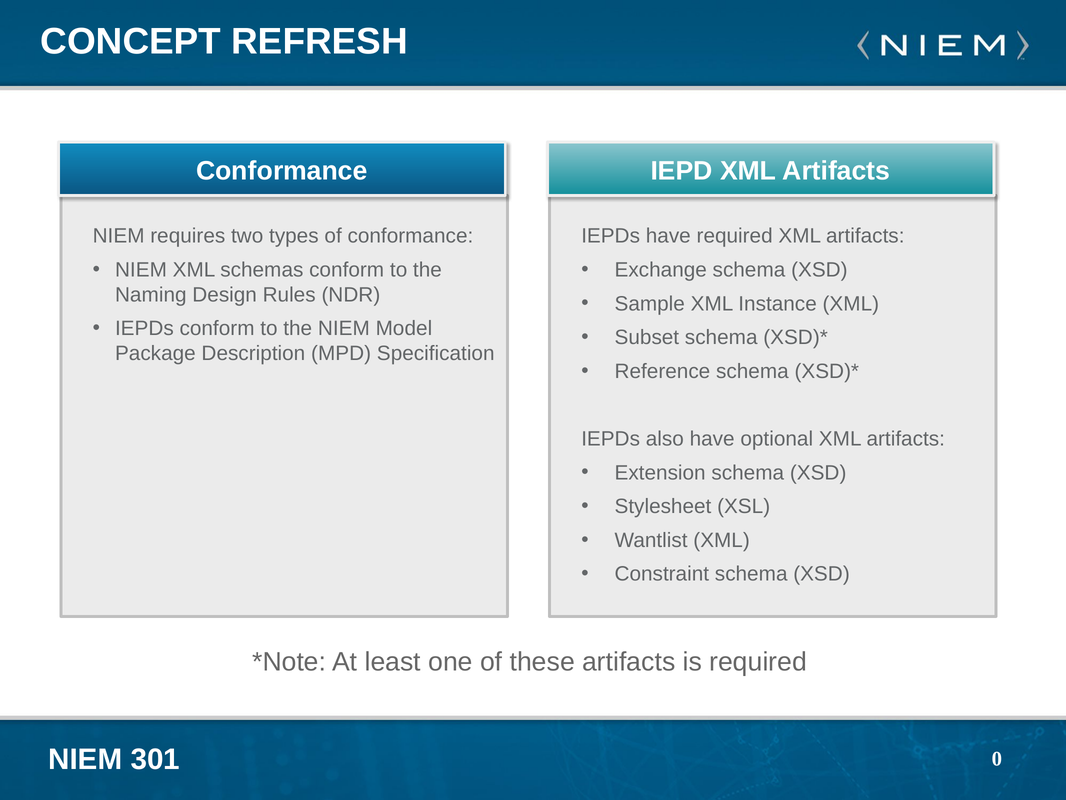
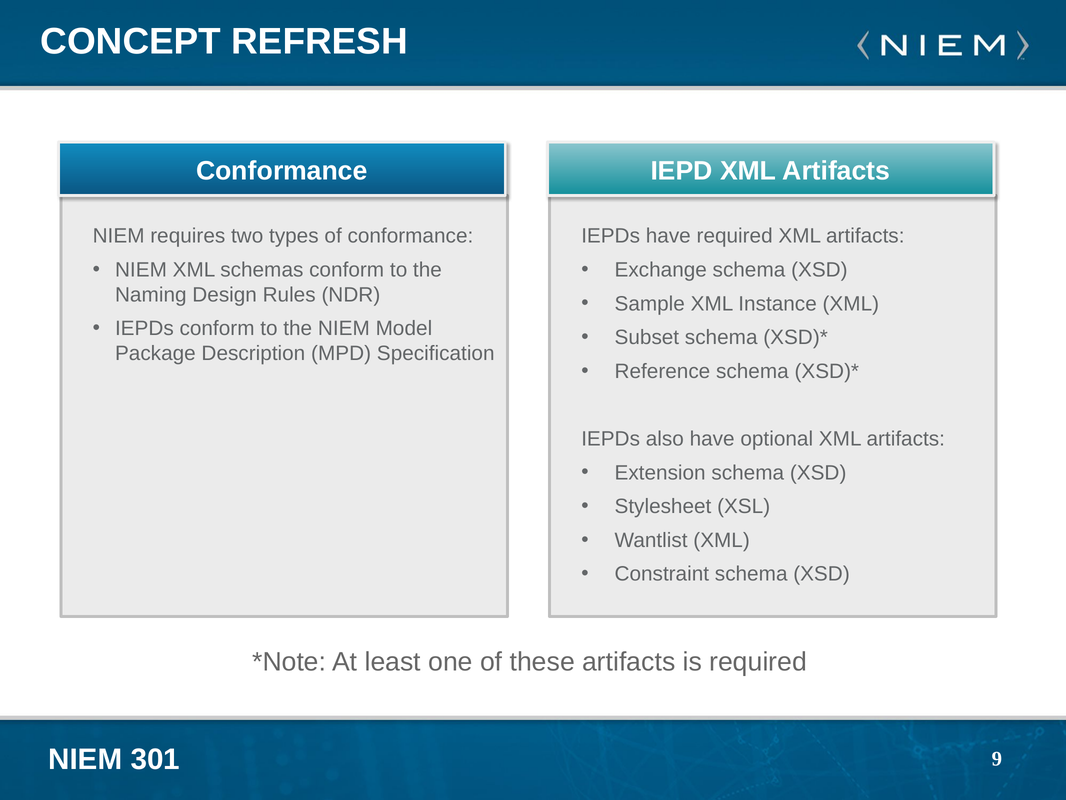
0: 0 -> 9 (997, 759)
